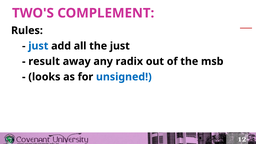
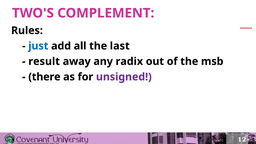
the just: just -> last (120, 46)
looks: looks -> there (44, 77)
unsigned colour: blue -> purple (124, 77)
